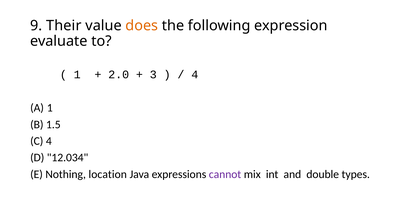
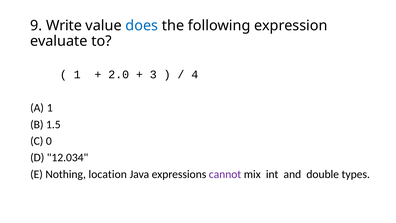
Their: Their -> Write (64, 25)
does colour: orange -> blue (142, 25)
C 4: 4 -> 0 (49, 141)
